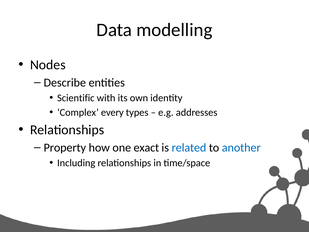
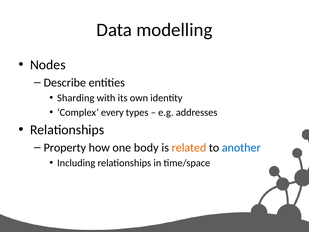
Scientific: Scientific -> Sharding (76, 98)
exact: exact -> body (146, 147)
related colour: blue -> orange (189, 147)
